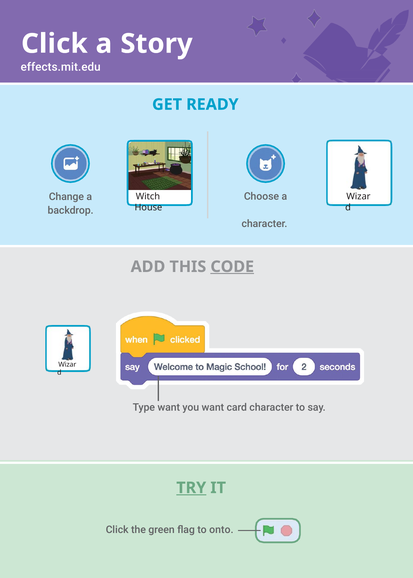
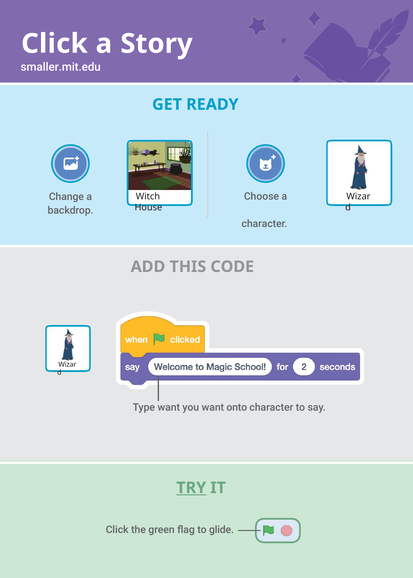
effects.mit.edu: effects.mit.edu -> smaller.mit.edu (61, 67)
CODE underline: present -> none (232, 267)
card: card -> onto (237, 407)
onto: onto -> glide (221, 530)
